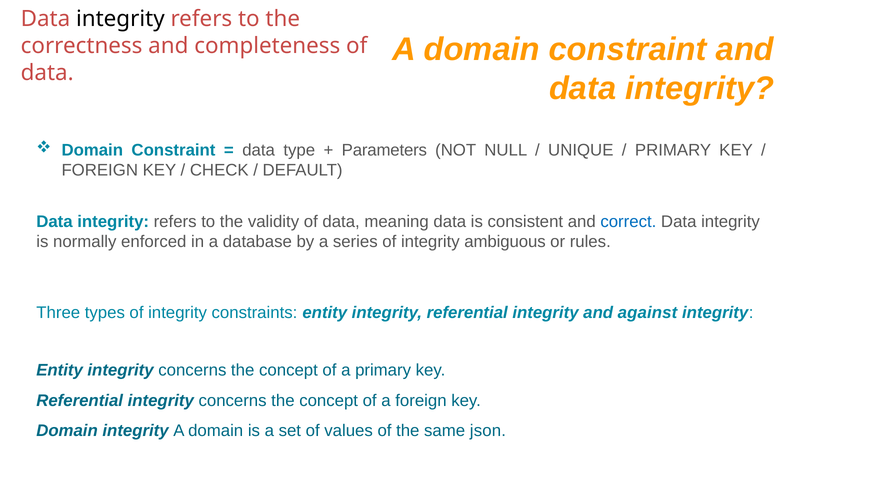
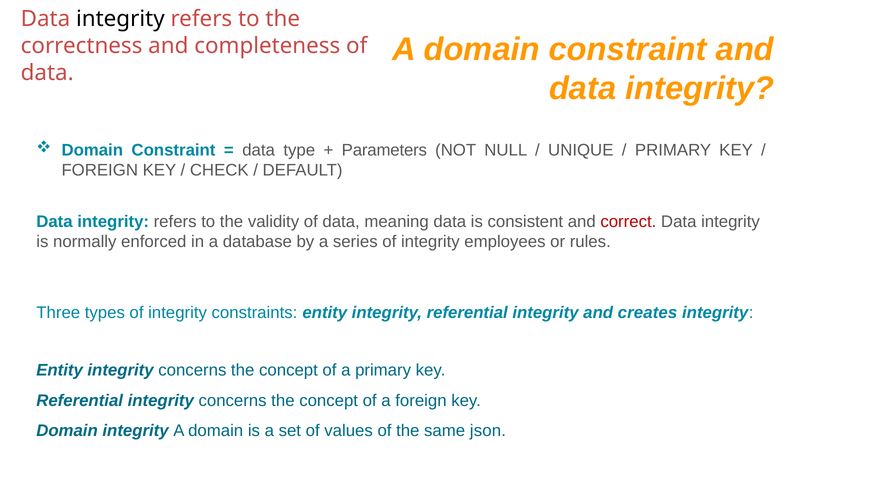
correct colour: blue -> red (628, 222)
ambiguous: ambiguous -> employees (505, 242)
against: against -> creates (647, 313)
